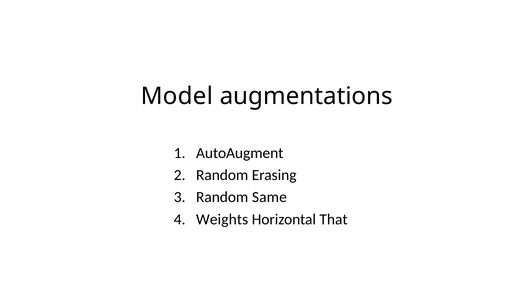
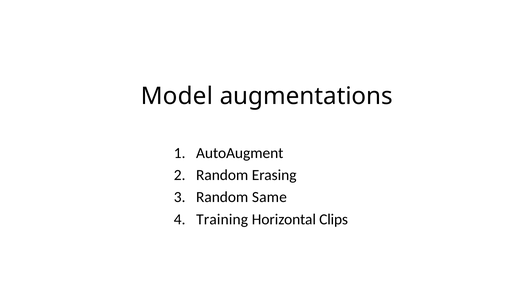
Weights: Weights -> Training (222, 219)
That: That -> Clips (334, 219)
